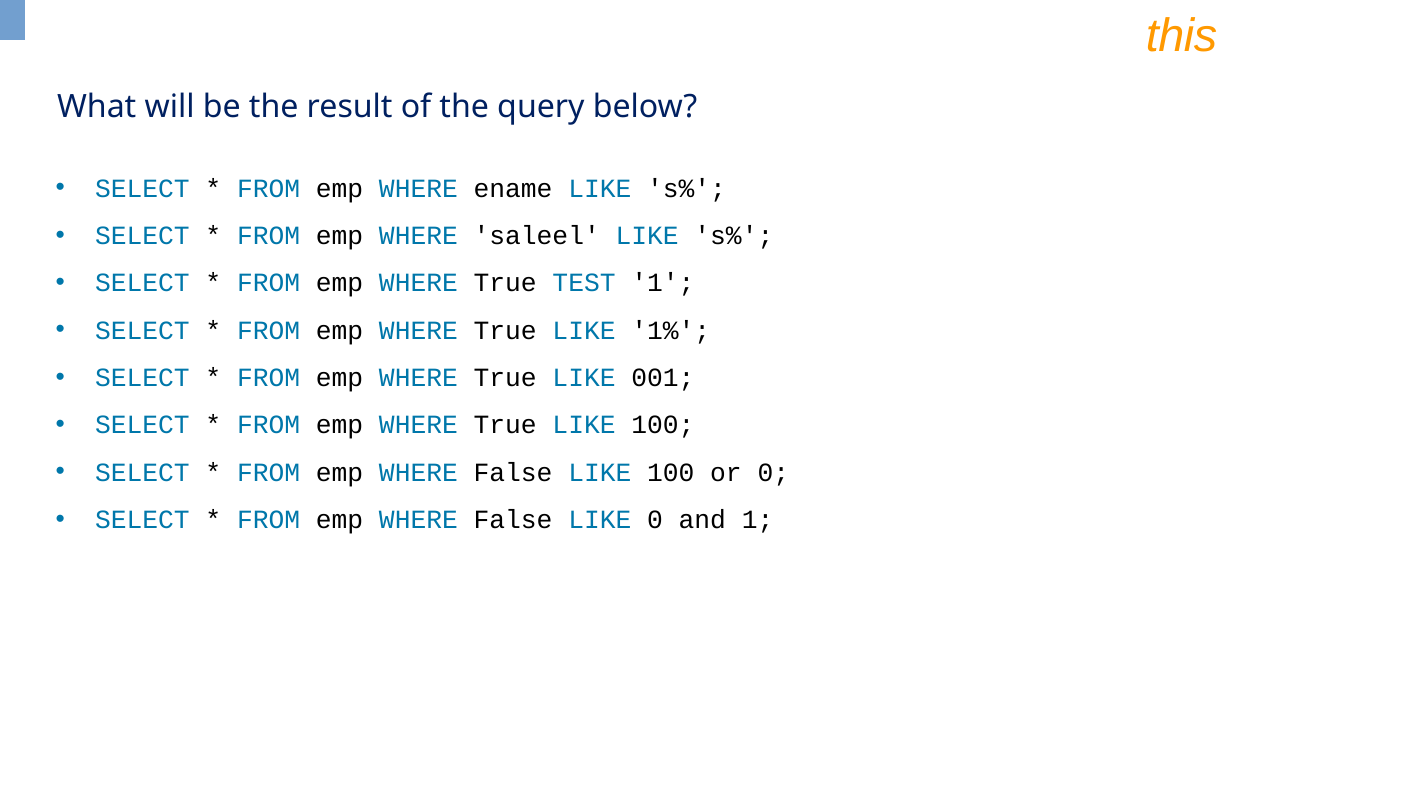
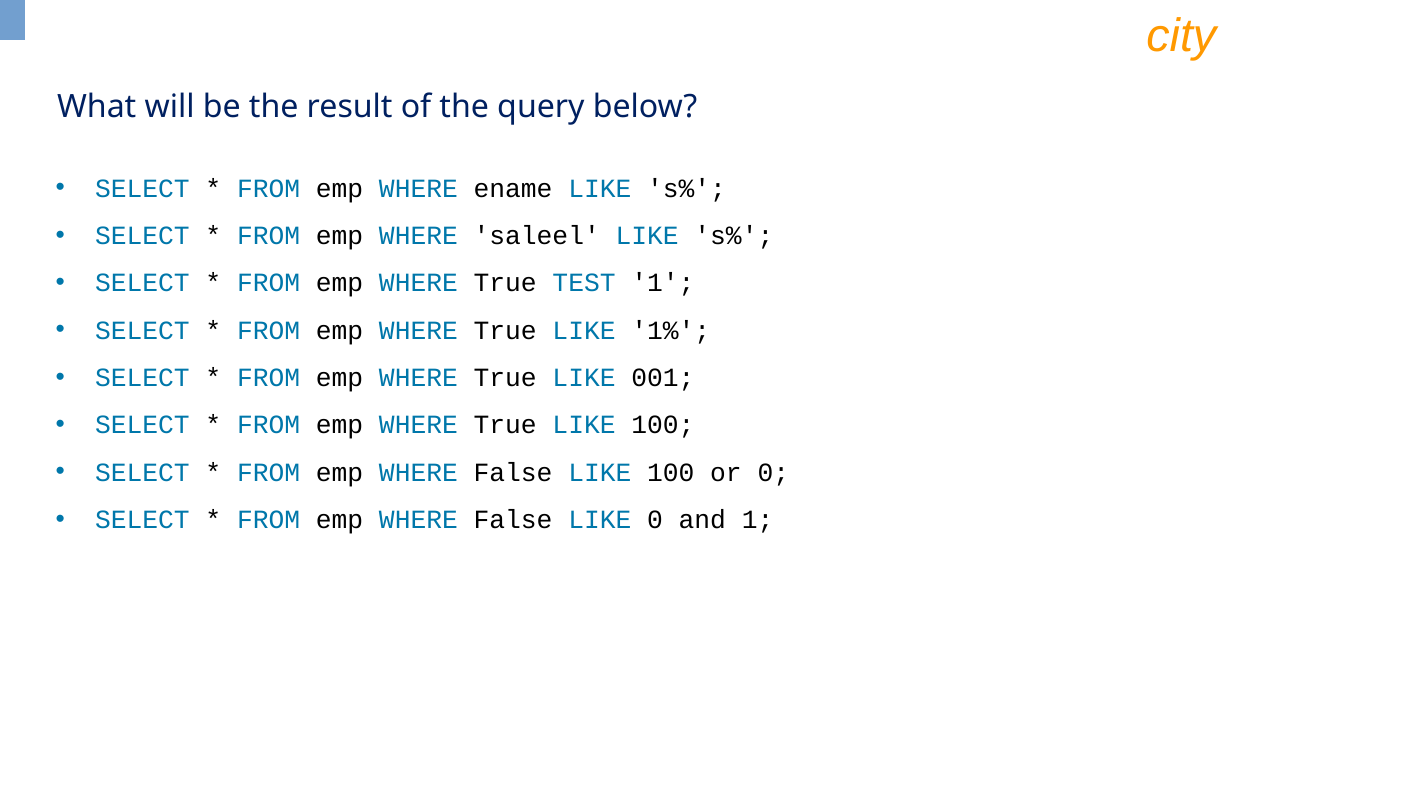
this: this -> city (1181, 36)
